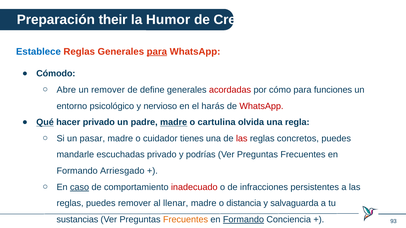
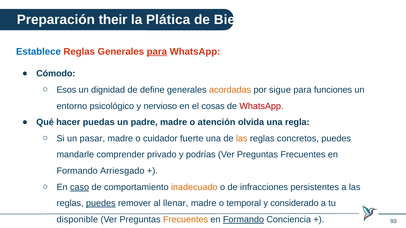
Humor: Humor -> Plática (168, 20)
Creo: Creo -> Bien (229, 20)
Abre: Abre -> Esos (66, 90)
un remover: remover -> dignidad (108, 90)
acordadas colour: red -> orange (230, 90)
cómo: cómo -> sigue (280, 90)
harás: harás -> cosas (213, 106)
Qué underline: present -> none (45, 122)
hacer privado: privado -> puedas (99, 122)
madre underline: present -> none (174, 122)
cartulina: cartulina -> atención (217, 122)
tienes: tienes -> fuerte (192, 139)
las colour: red -> orange (242, 139)
escuchadas: escuchadas -> comprender (121, 155)
inadecuado colour: red -> orange (194, 187)
puedes underline: none -> present (101, 204)
distancia: distancia -> temporal (244, 204)
salvaguarda: salvaguarda -> considerado (294, 204)
sustancias: sustancias -> disponible (77, 220)
